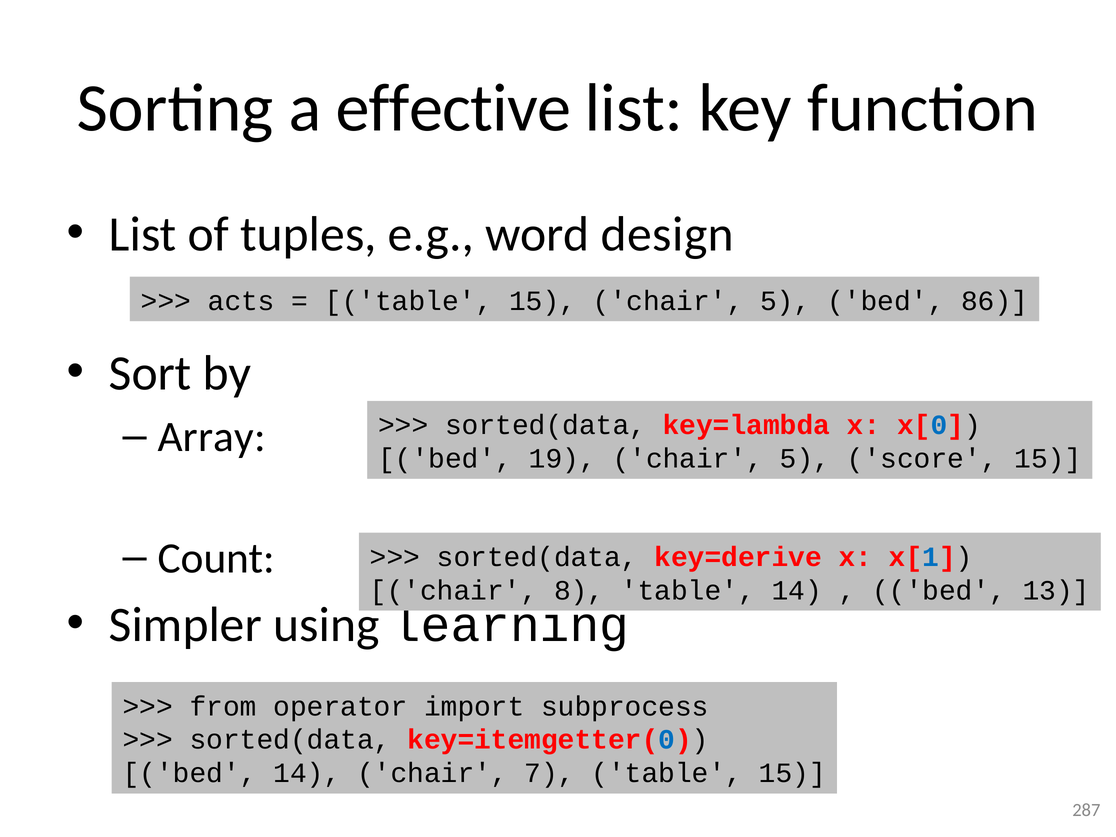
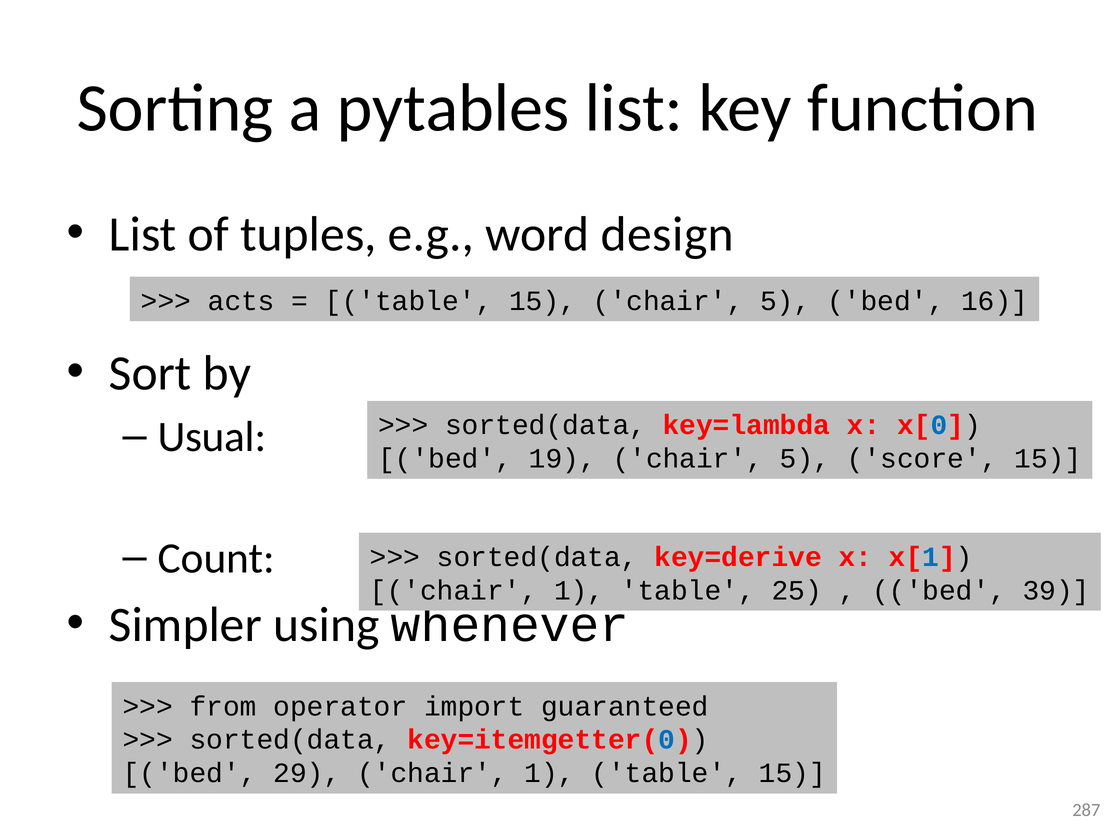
effective: effective -> pytables (453, 108)
86: 86 -> 16 (995, 301)
Array: Array -> Usual (212, 437)
8: 8 -> 1 (579, 590)
table 14: 14 -> 25 (797, 590)
13: 13 -> 39 (1056, 590)
learning: learning -> whenever (510, 625)
subprocess: subprocess -> guaranteed (625, 706)
bed 14: 14 -> 29 (307, 773)
7: 7 -> 1 (550, 773)
